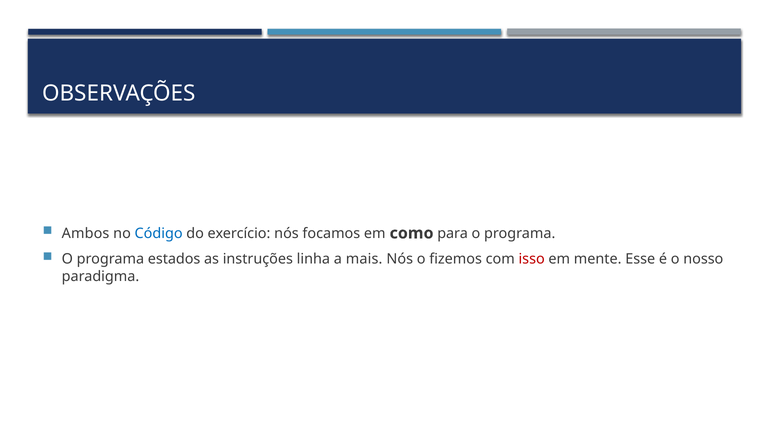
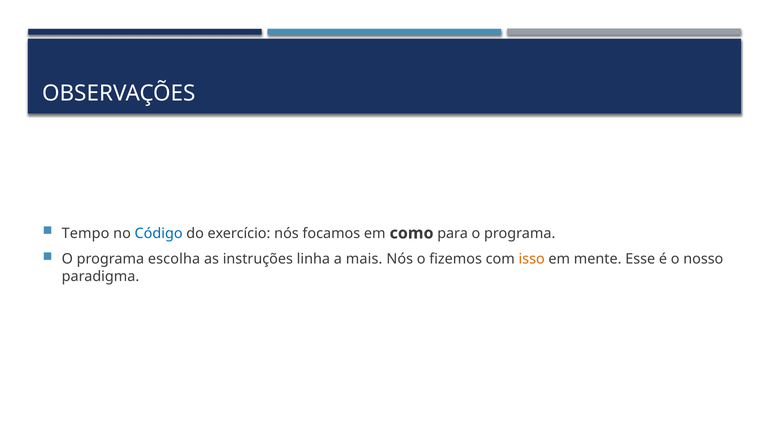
Ambos: Ambos -> Tempo (86, 234)
estados: estados -> escolha (174, 259)
isso colour: red -> orange (532, 259)
